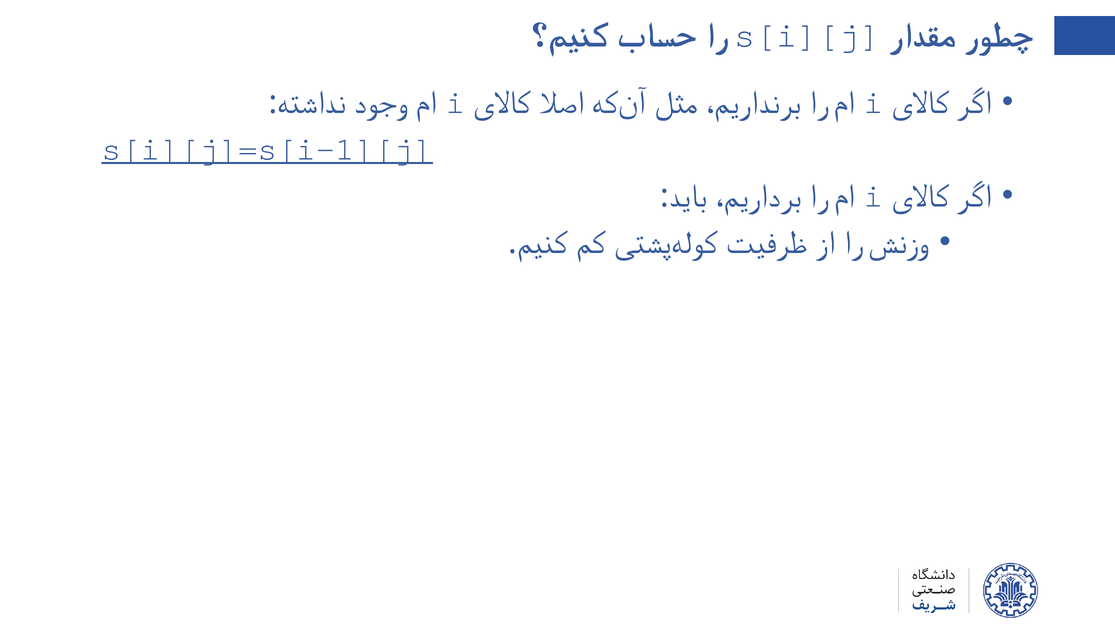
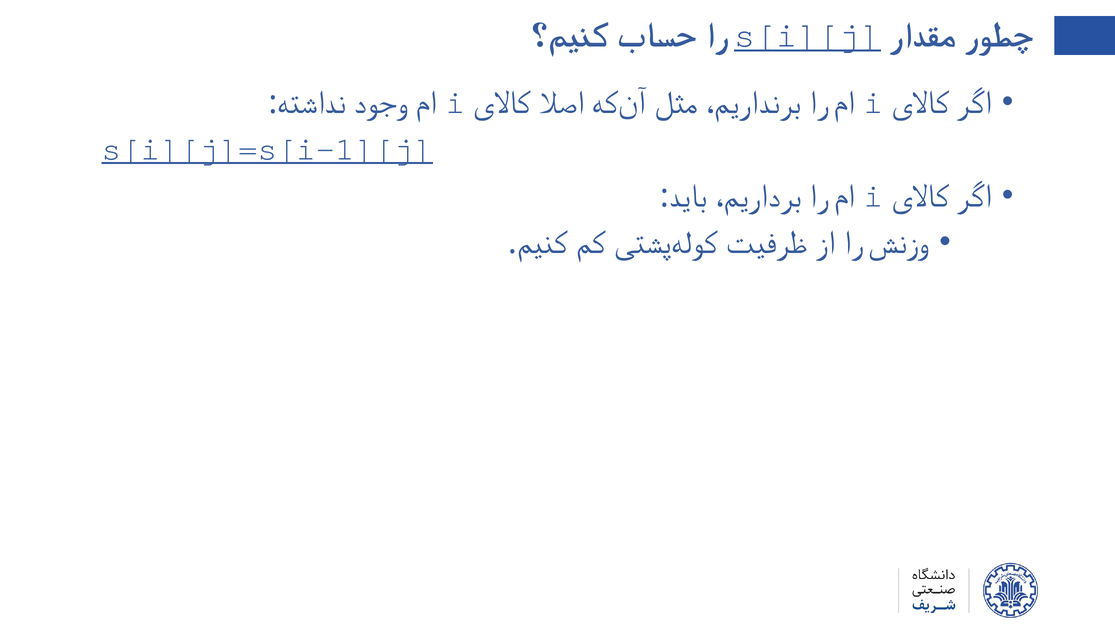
s[i][j underline: none -> present (807, 35)
